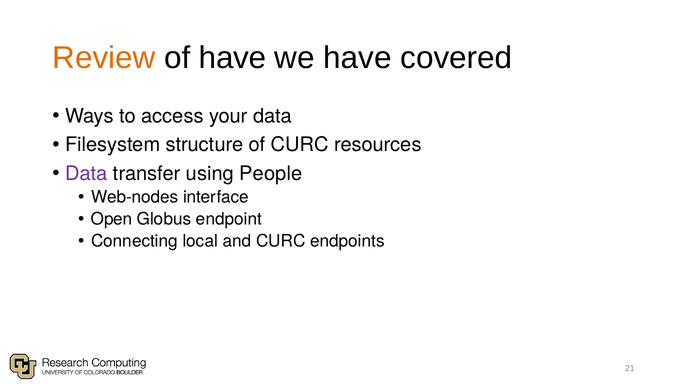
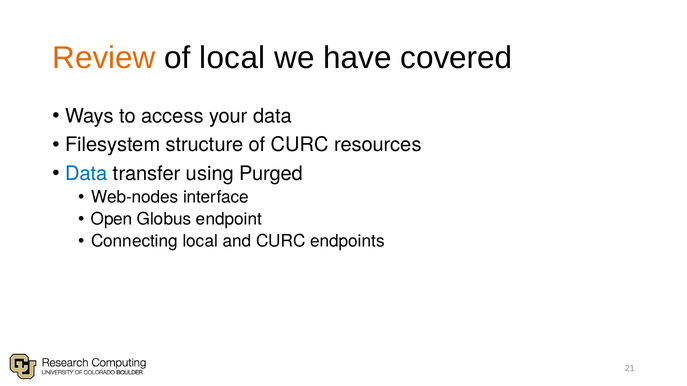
of have: have -> local (232, 58)
Data colour: purple -> blue (86, 174)
People: People -> Purged (271, 174)
